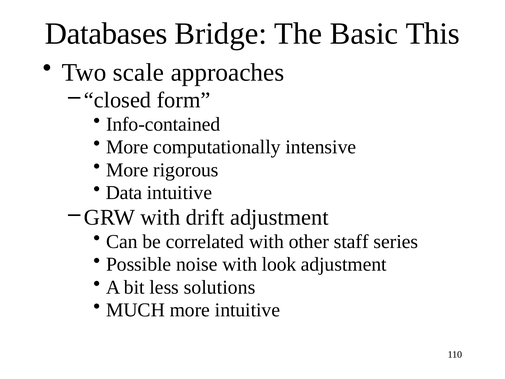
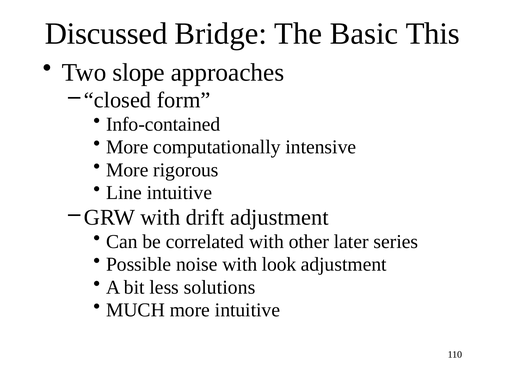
Databases: Databases -> Discussed (106, 34)
scale: scale -> slope (139, 72)
Data: Data -> Line (124, 193)
staff: staff -> later (351, 242)
